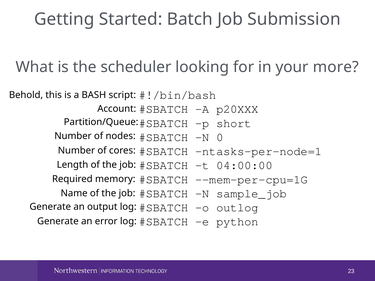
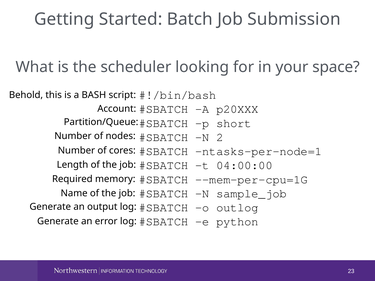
more: more -> space (336, 67)
0: 0 -> 2 (220, 137)
